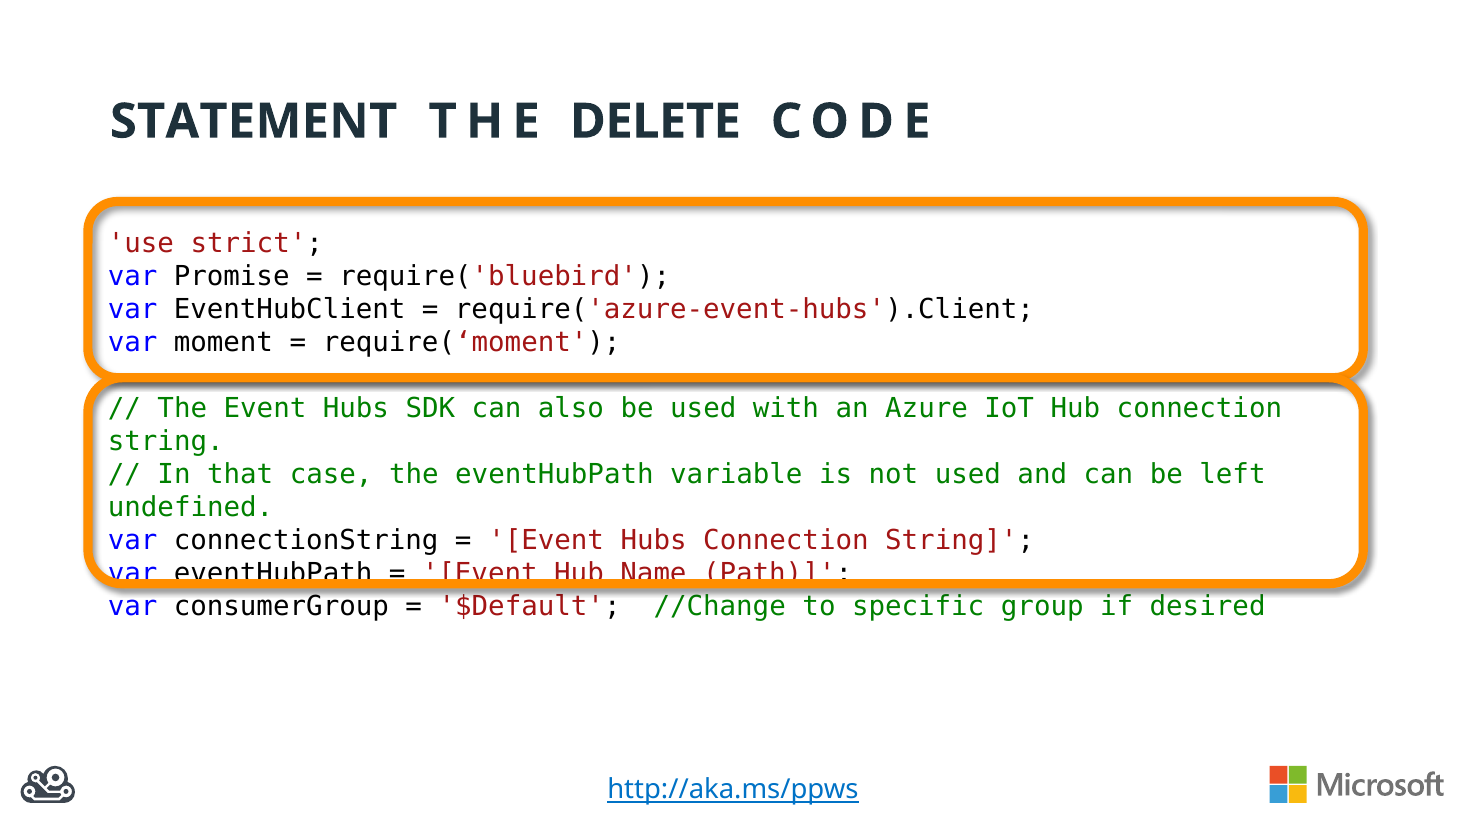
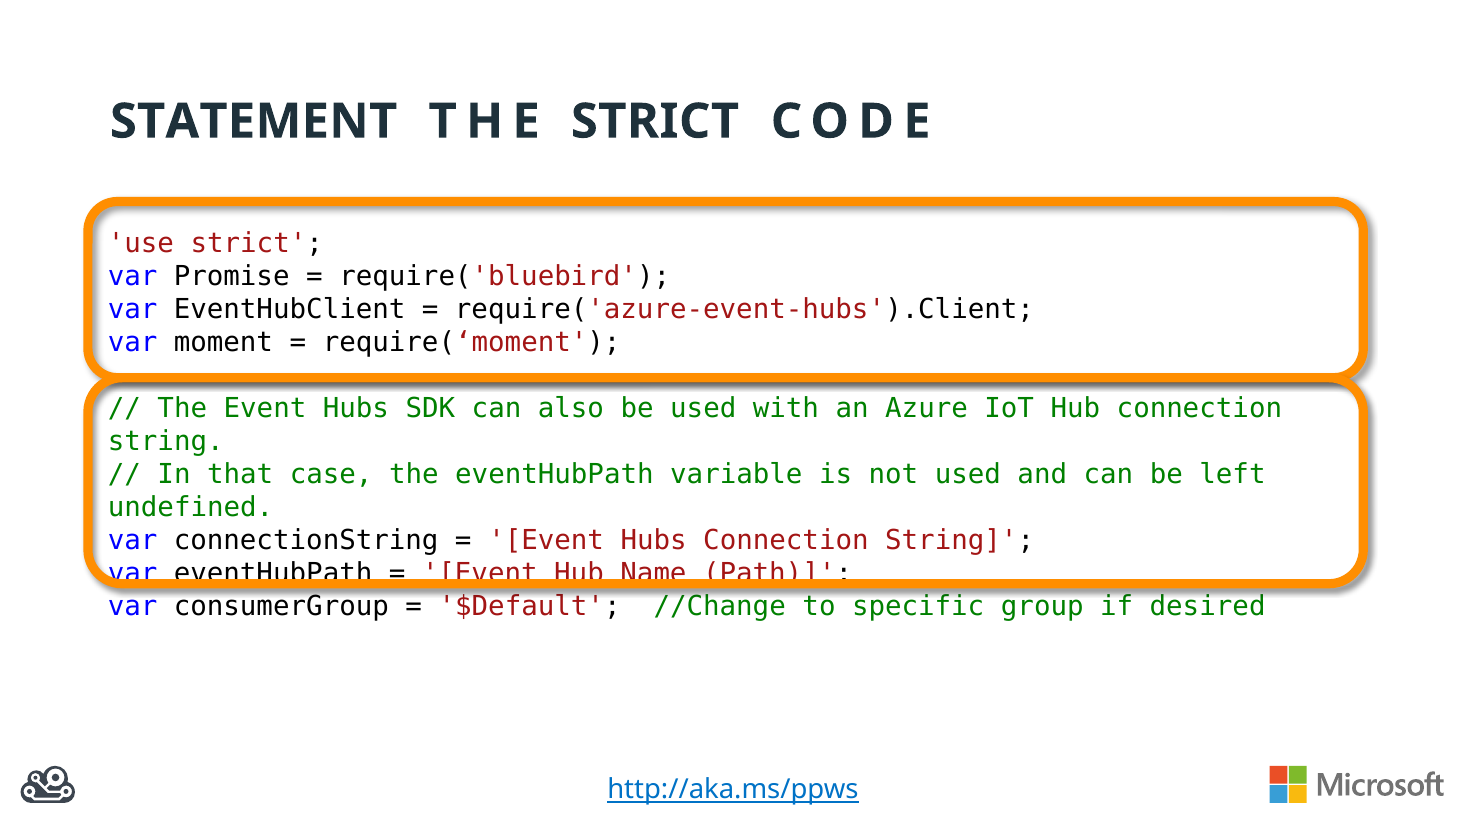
THE DELETE: DELETE -> STRICT (655, 121)
